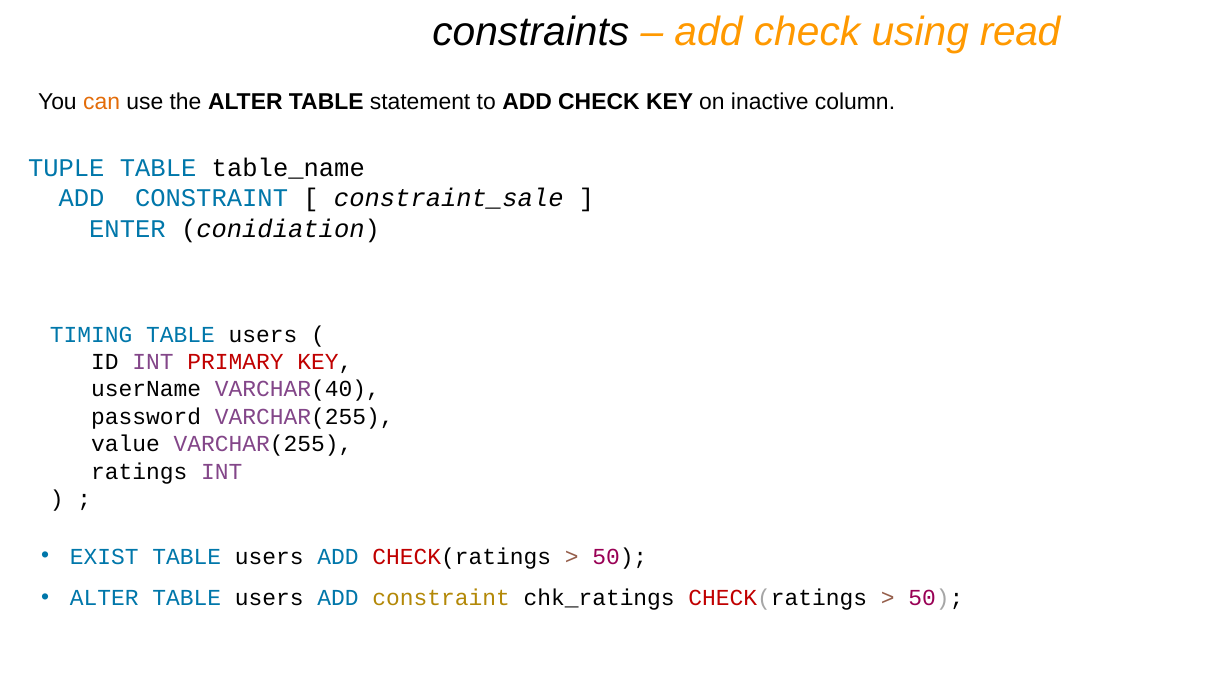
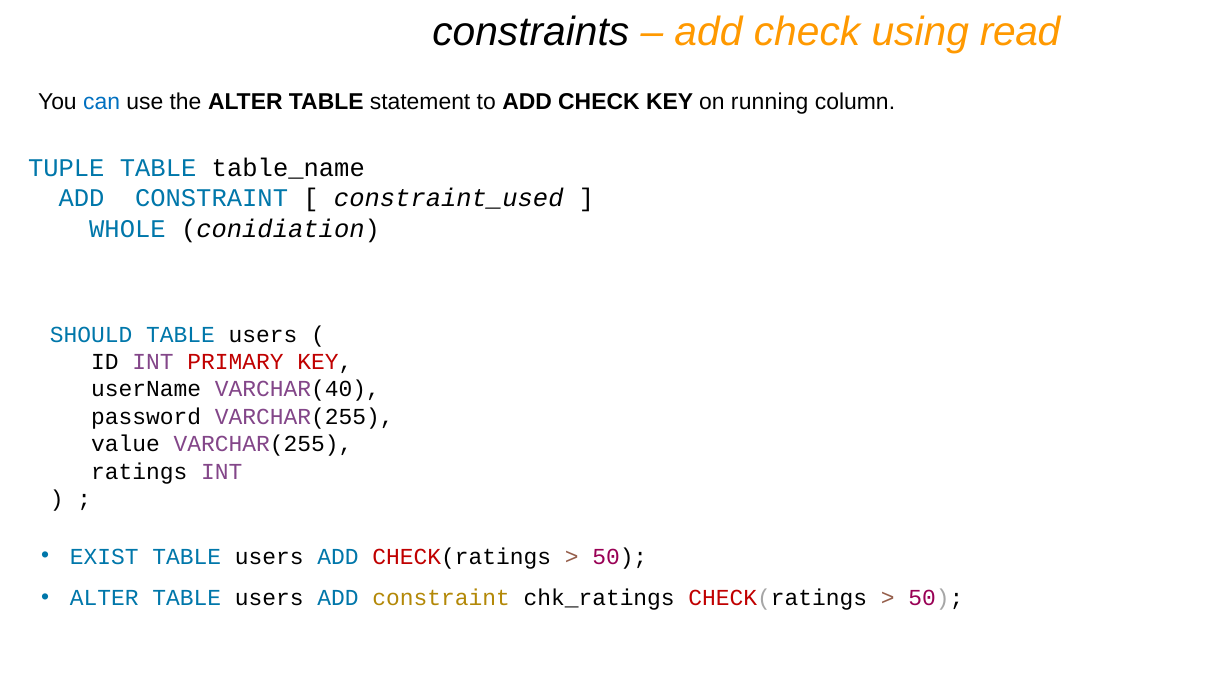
can colour: orange -> blue (102, 102)
inactive: inactive -> running (770, 102)
constraint_sale: constraint_sale -> constraint_used (449, 198)
ENTER: ENTER -> WHOLE (127, 229)
TIMING: TIMING -> SHOULD (91, 335)
